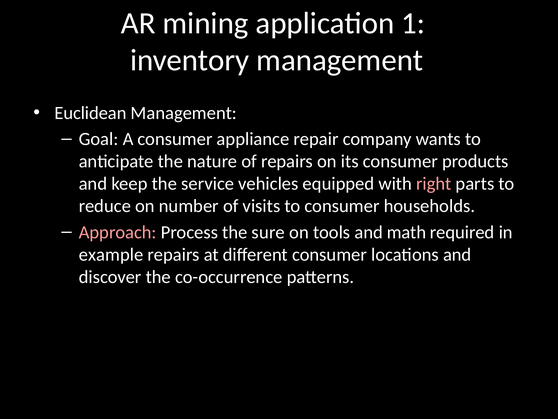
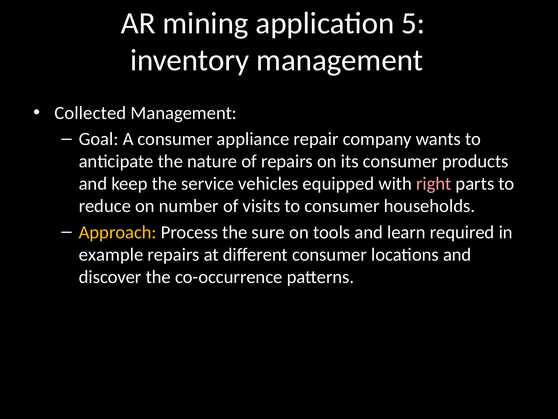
1: 1 -> 5 (413, 23)
Euclidean: Euclidean -> Collected (90, 113)
Approach colour: pink -> yellow (118, 232)
math: math -> learn (406, 232)
